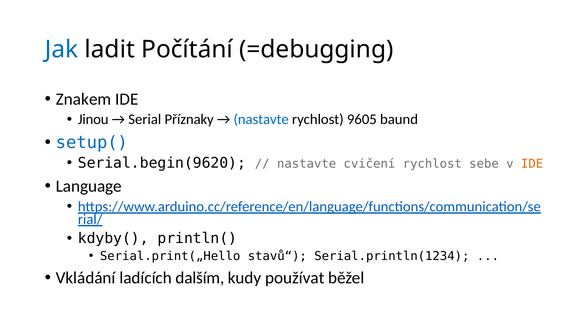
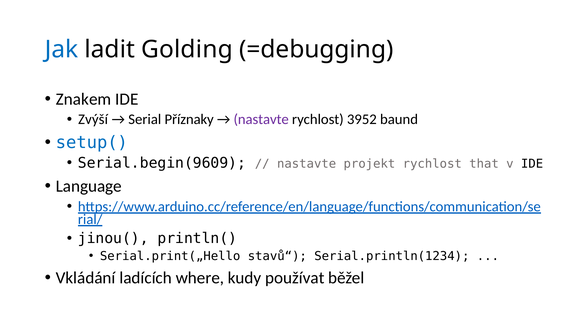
Počítání: Počítání -> Golding (187, 49)
Jinou: Jinou -> Zvýší (93, 120)
nastavte colour: blue -> purple (261, 120)
9605: 9605 -> 3952 (362, 120)
Serial.begin(9620: Serial.begin(9620 -> Serial.begin(9609 (162, 163)
cvičení: cvičení -> projekt (369, 164)
sebe: sebe -> that (484, 164)
IDE colour: orange -> black (532, 164)
kdyby(: kdyby( -> jinou( (113, 239)
dalším: dalším -> where (200, 279)
